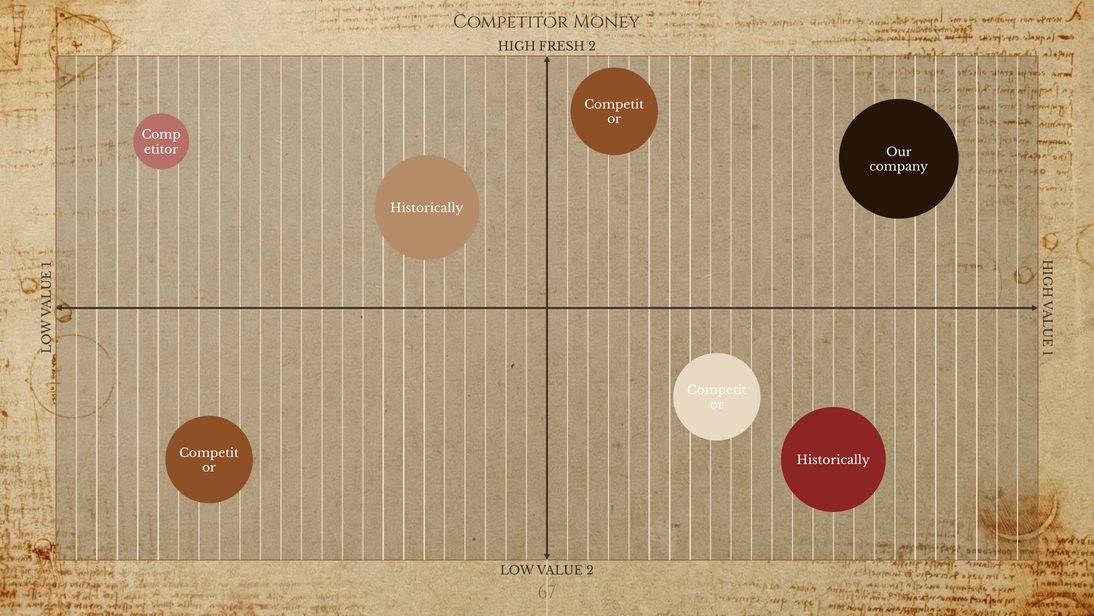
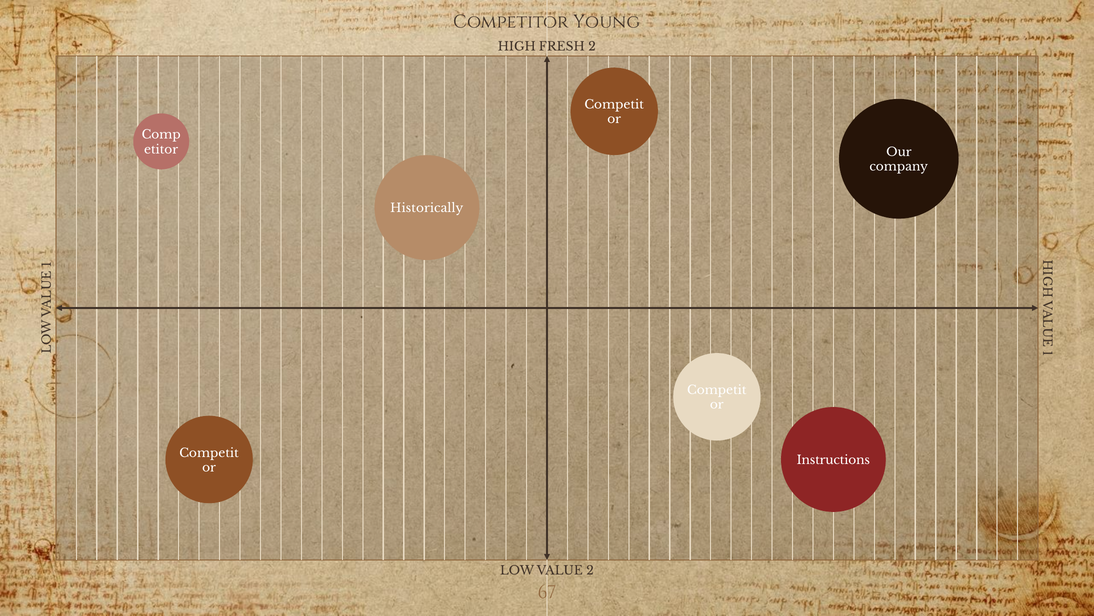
Money: Money -> Young (607, 22)
Historically: Historically -> Instructions (833, 460)
